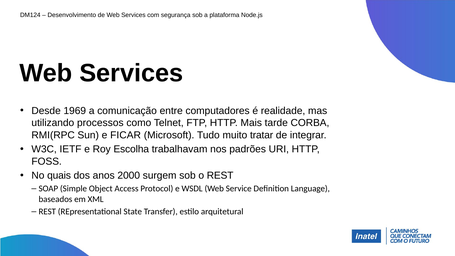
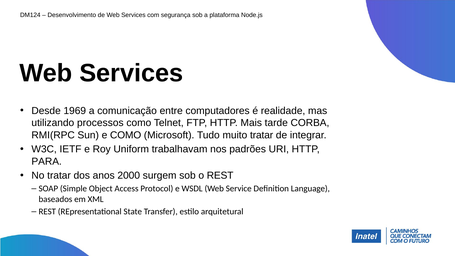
e FICAR: FICAR -> COMO (126, 135)
Escolha: Escolha -> Uniform (131, 149)
FOSS: FOSS -> PARA (47, 161)
No quais: quais -> tratar (59, 176)
